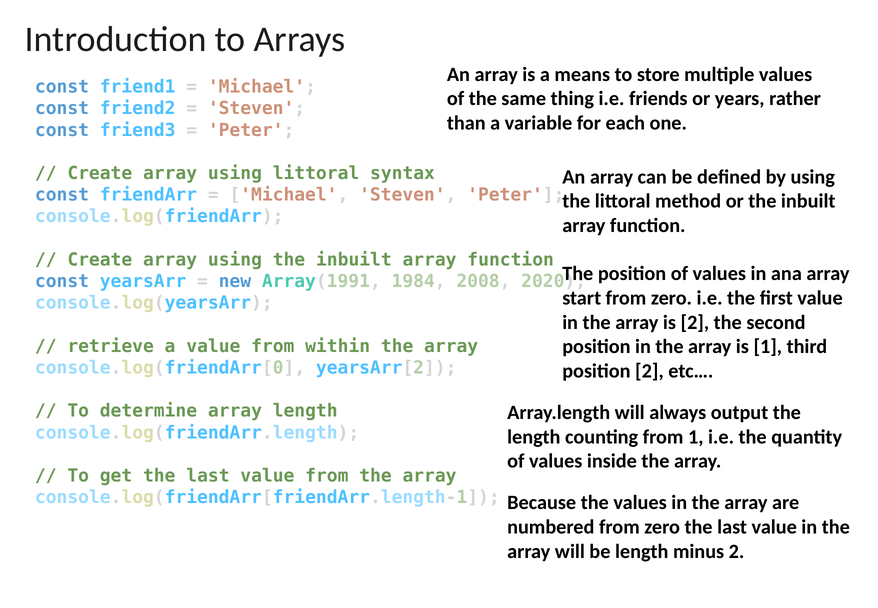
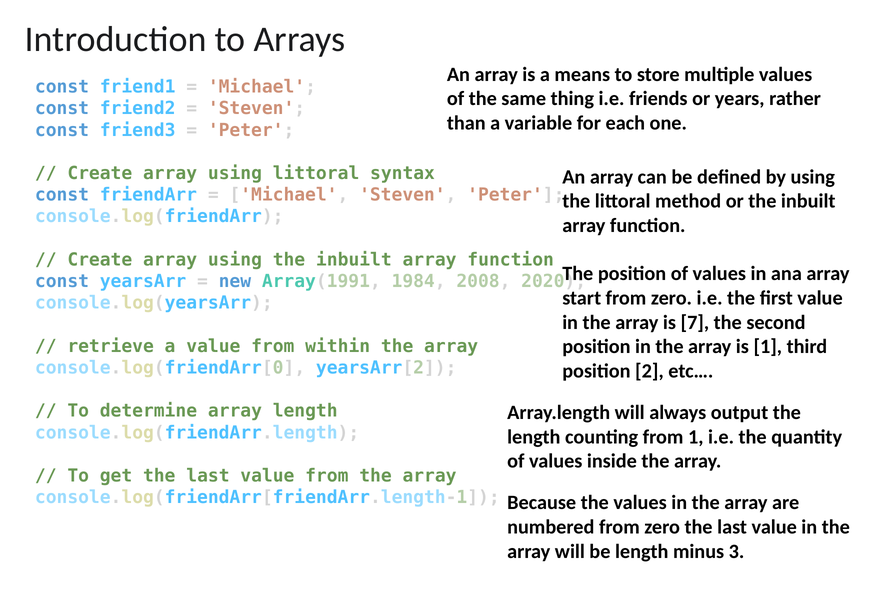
is 2: 2 -> 7 (695, 322)
minus 2: 2 -> 3 (737, 551)
